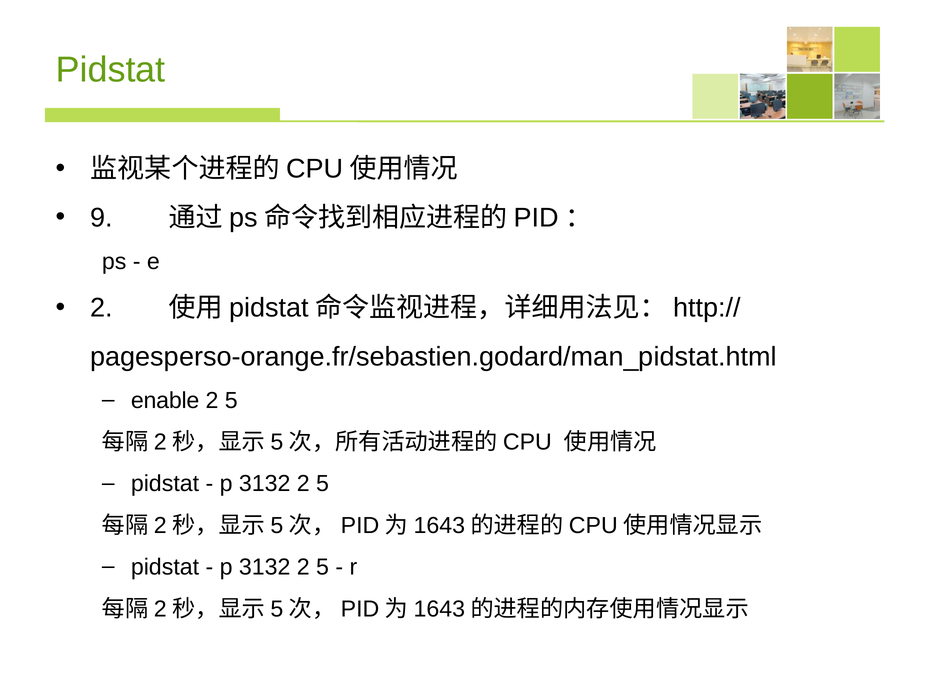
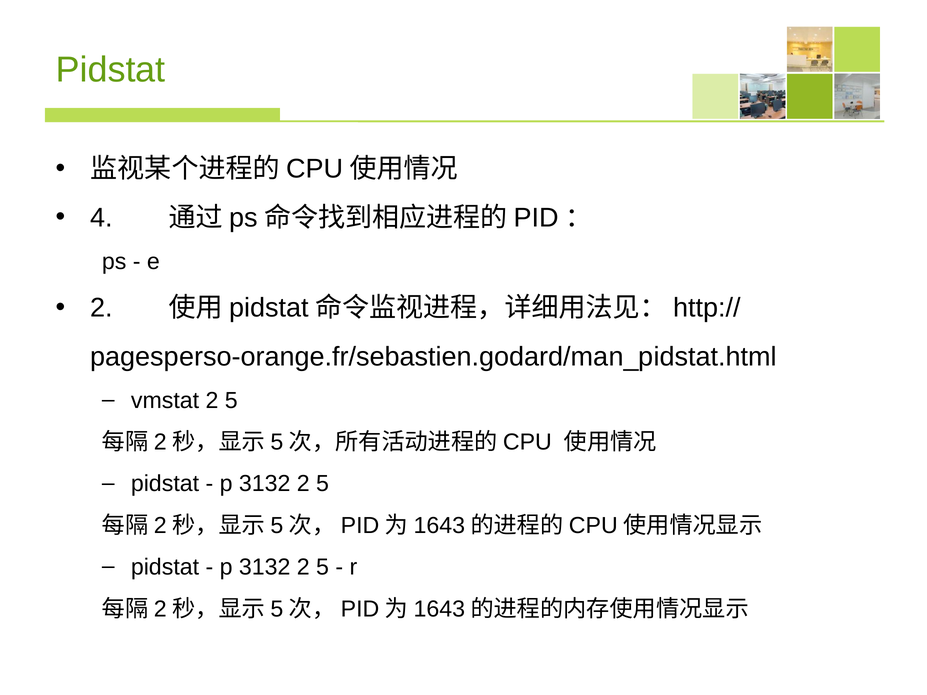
9: 9 -> 4 (102, 218)
enable: enable -> vmstat (165, 401)
